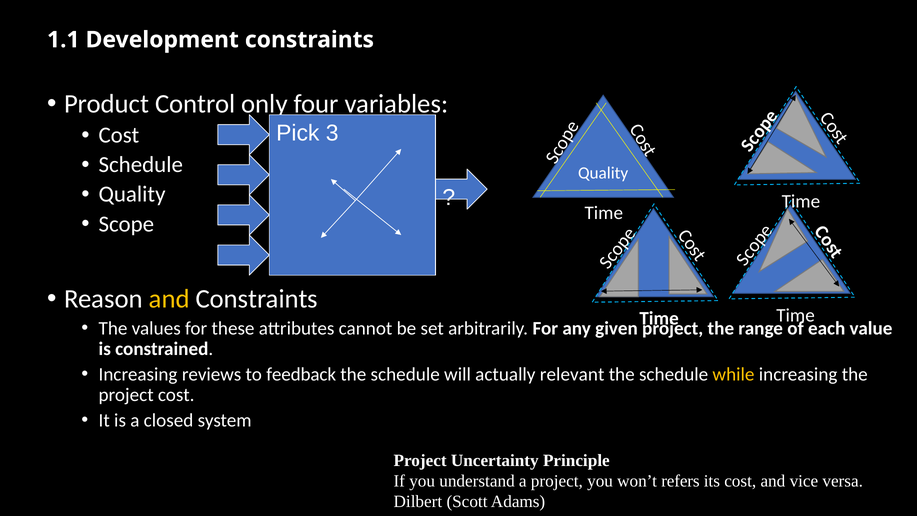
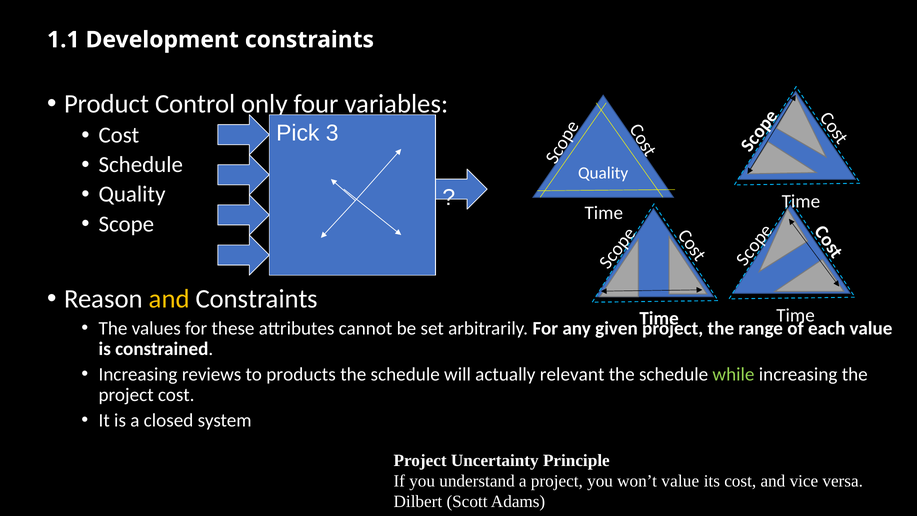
feedback: feedback -> products (301, 374)
while colour: yellow -> light green (733, 374)
won’t refers: refers -> value (680, 481)
